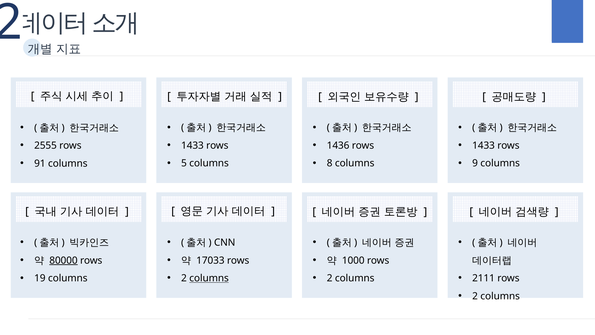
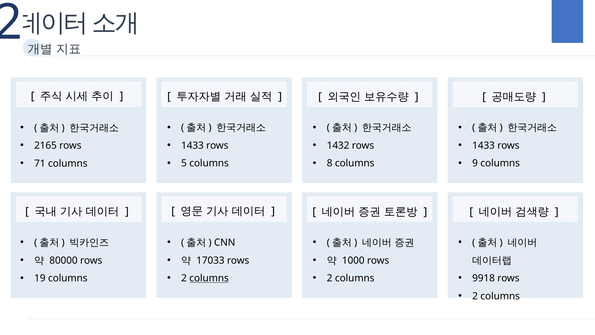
1436: 1436 -> 1432 (338, 145)
2555: 2555 -> 2165 (45, 145)
91: 91 -> 71 (40, 163)
80000 underline: present -> none (63, 260)
2111: 2111 -> 9918 (484, 278)
